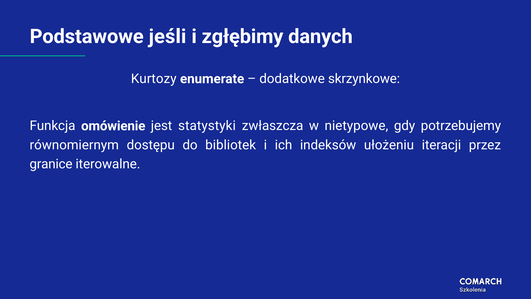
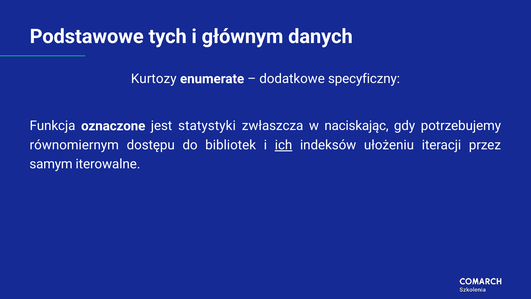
jeśli: jeśli -> tych (168, 36)
zgłębimy: zgłębimy -> głównym (242, 36)
skrzynkowe: skrzynkowe -> specyficzny (364, 79)
omówienie: omówienie -> oznaczone (113, 126)
nietypowe: nietypowe -> naciskając (357, 126)
ich underline: none -> present (284, 145)
granice: granice -> samym (51, 164)
